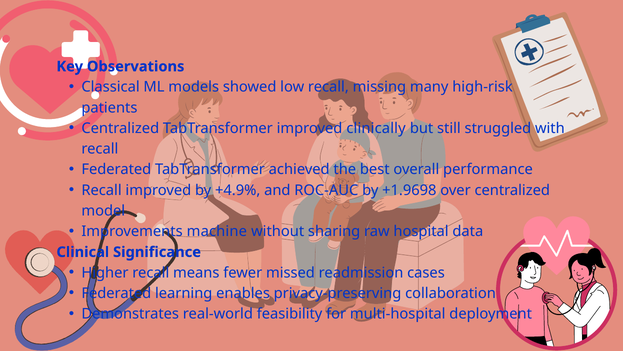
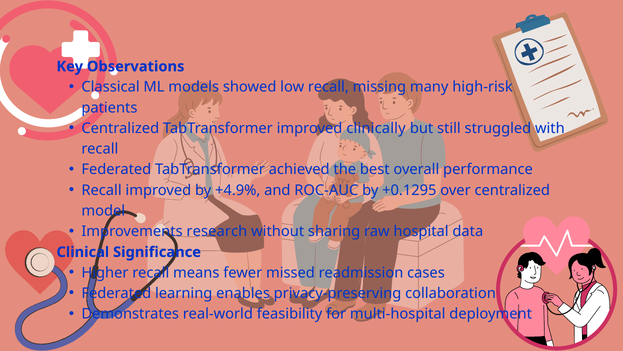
+1.9698: +1.9698 -> +0.1295 (409, 190)
machine: machine -> research (217, 231)
